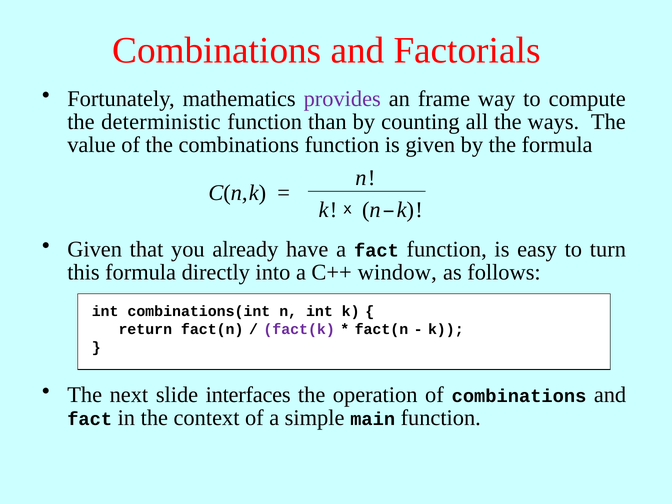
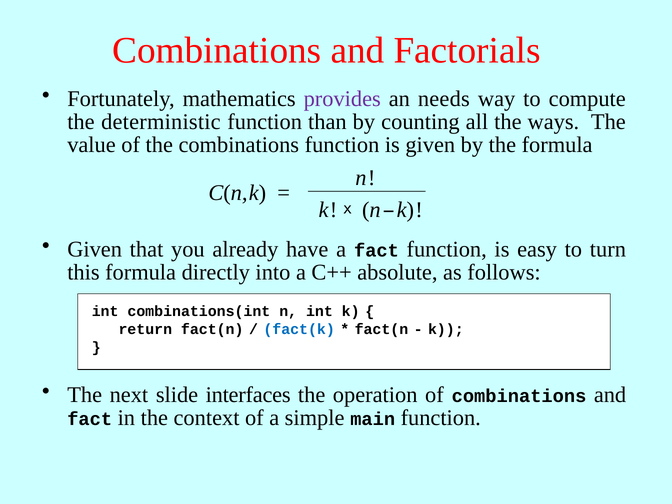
frame: frame -> needs (444, 99)
window: window -> absolute (397, 272)
fact(k colour: purple -> blue (299, 329)
